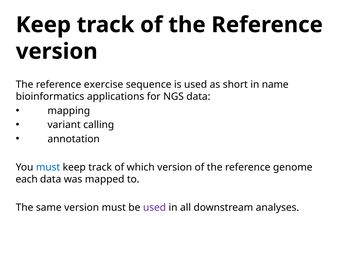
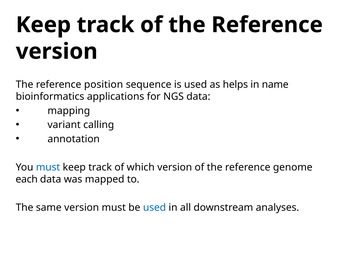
exercise: exercise -> position (104, 85)
short: short -> helps (235, 85)
used colour: purple -> blue (154, 208)
